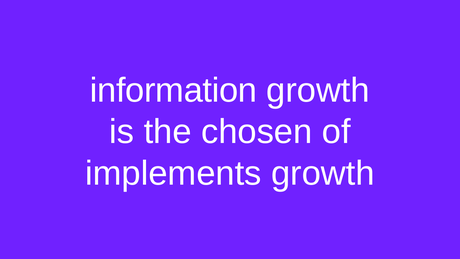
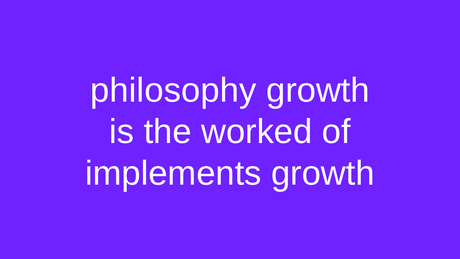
information: information -> philosophy (173, 90)
chosen: chosen -> worked (257, 132)
